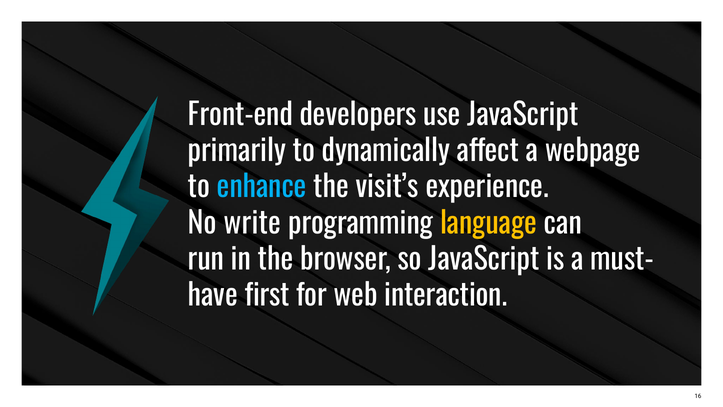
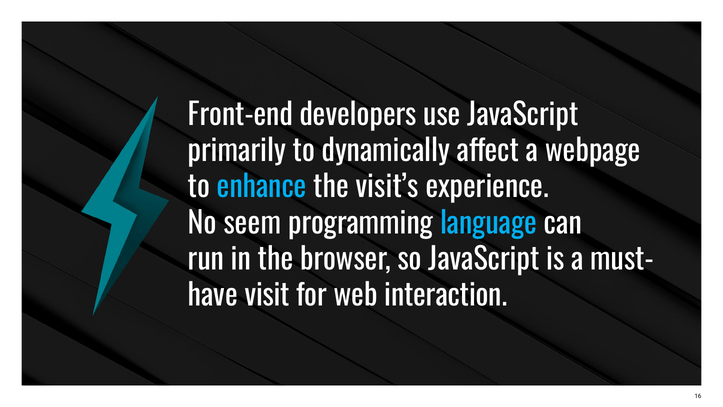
write: write -> seem (252, 223)
language colour: yellow -> light blue (489, 223)
first: first -> visit (267, 296)
